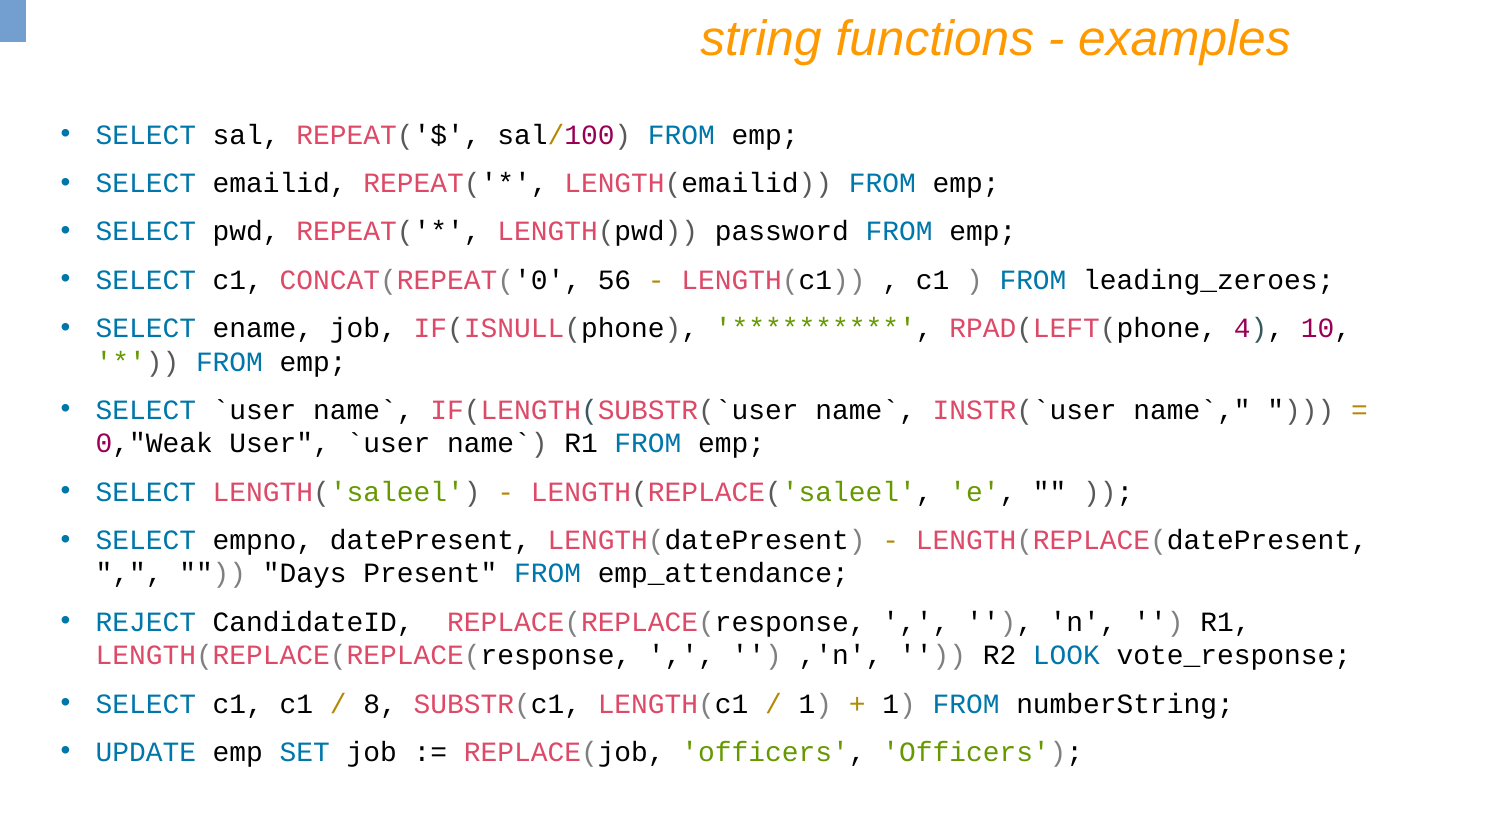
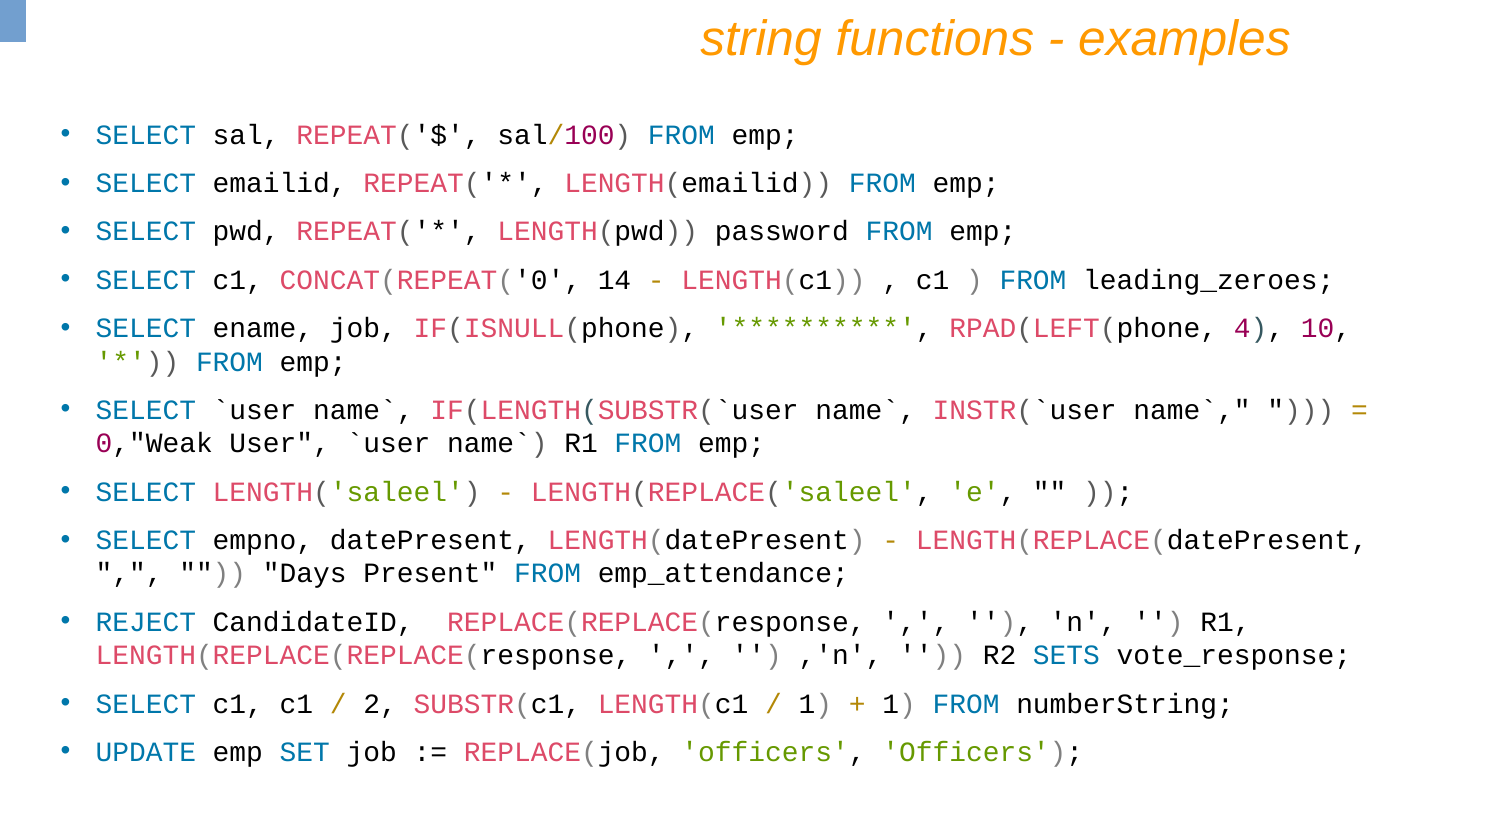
56: 56 -> 14 (614, 280)
LOOK: LOOK -> SETS (1066, 656)
8: 8 -> 2 (380, 704)
